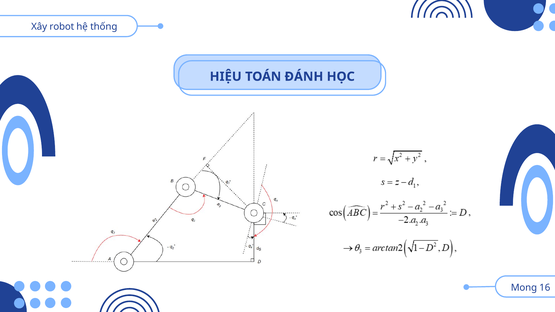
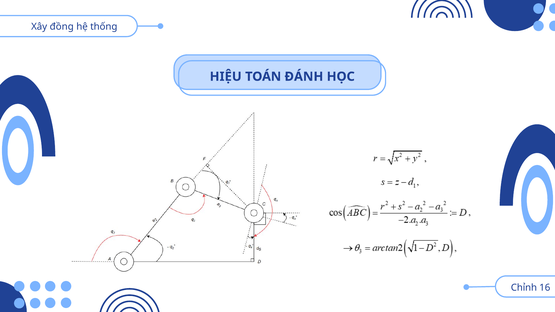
robot: robot -> đồng (62, 27)
Mong: Mong -> Chỉnh (524, 288)
